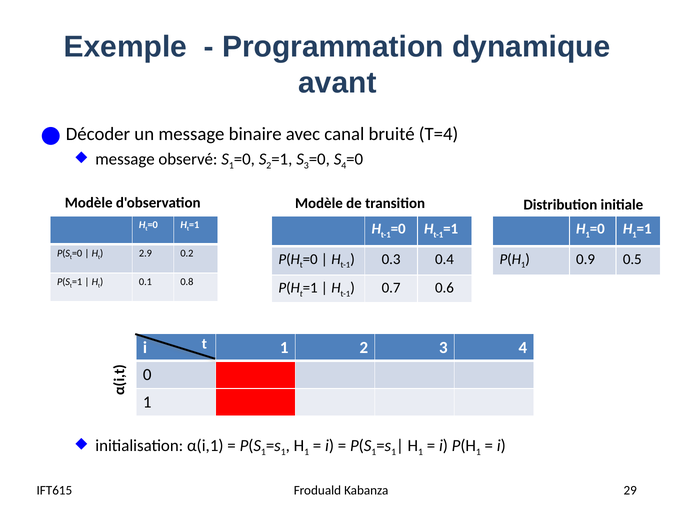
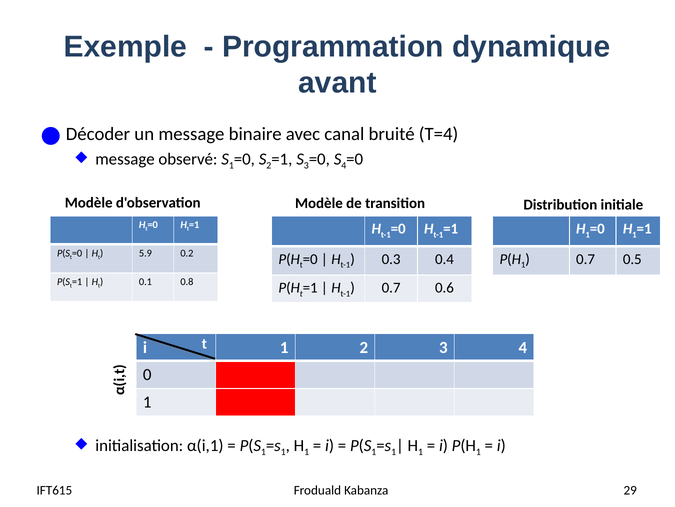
2.9: 2.9 -> 5.9 (145, 253)
0.9: 0.9 -> 0.7 (586, 259)
